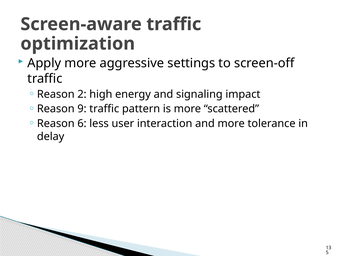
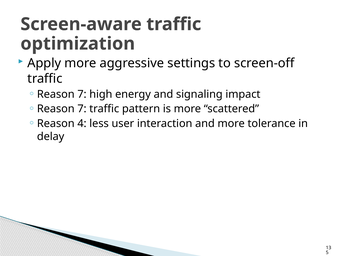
2: 2 -> 7 (82, 94)
9: 9 -> 7 (82, 109)
6: 6 -> 4 (82, 123)
